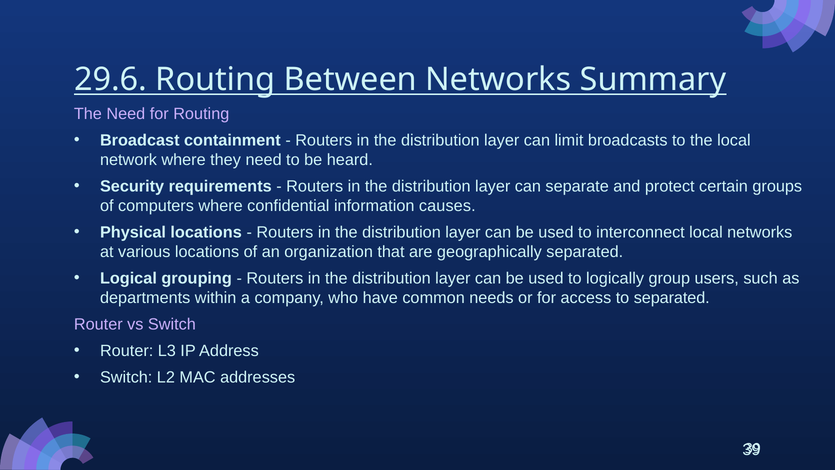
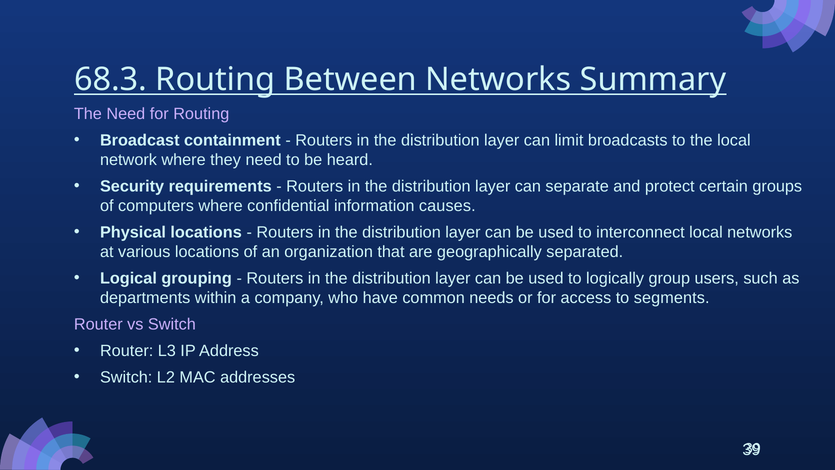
29.6: 29.6 -> 68.3 (111, 79)
to separated: separated -> segments (672, 298)
